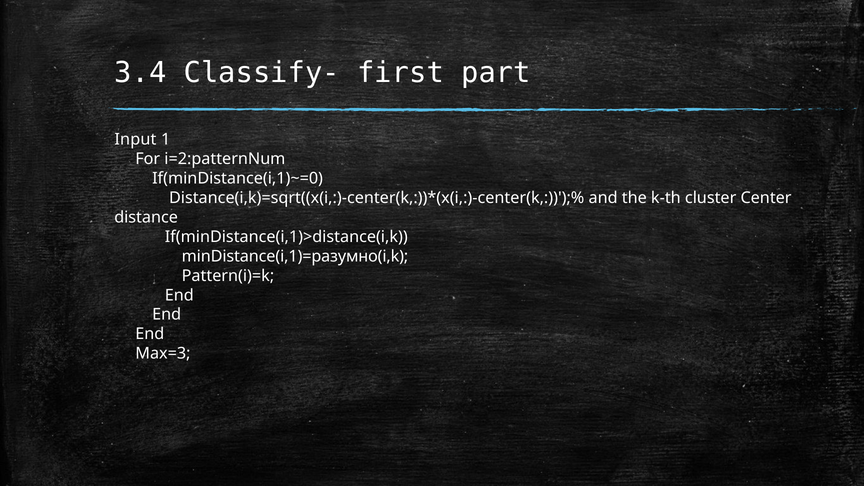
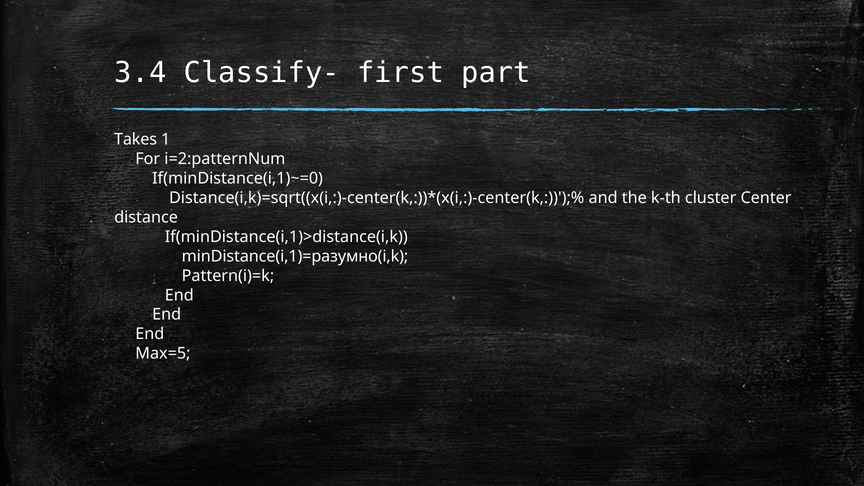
Input: Input -> Takes (136, 140)
Max=3: Max=3 -> Max=5 (163, 354)
